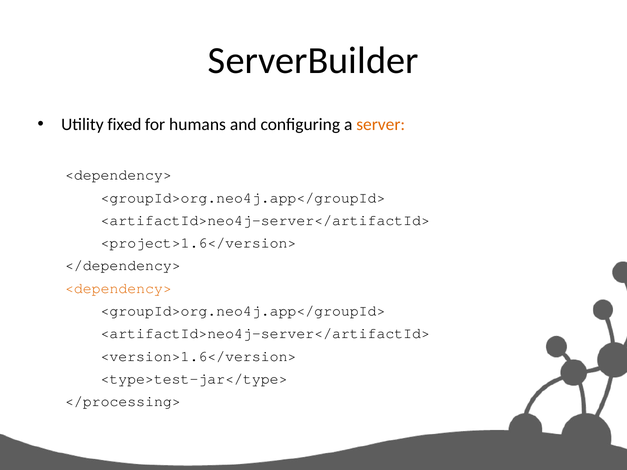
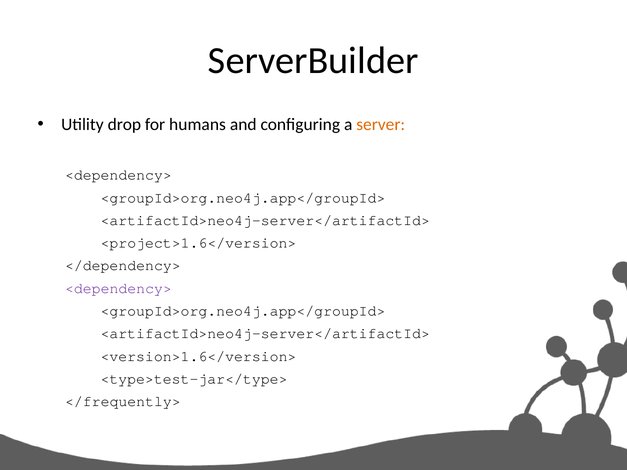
fixed: fixed -> drop (124, 125)
<dependency> colour: orange -> purple (118, 288)
</processing>: </processing> -> </frequently> (123, 402)
